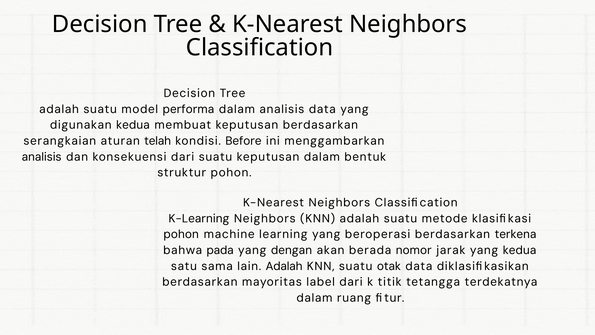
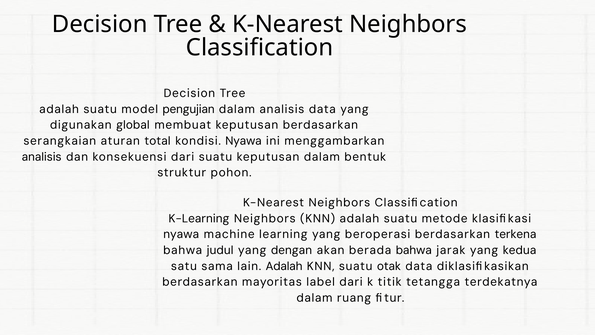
performa: performa -> pengujian (189, 109)
digunakan kedua: kedua -> global (133, 125)
telah: telah -> total (157, 141)
kondisi Before: Before -> Nyawa (243, 141)
pohon: pohon -> nyawa (181, 234)
pada: pada -> judul (220, 250)
berada nomor: nomor -> bahwa (414, 250)
